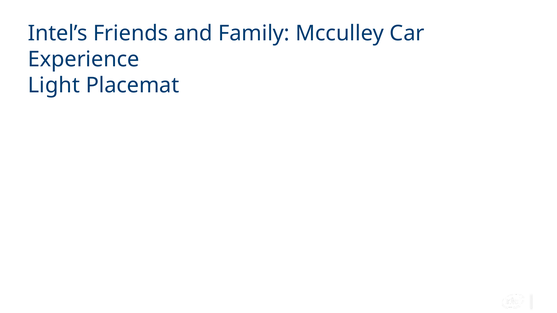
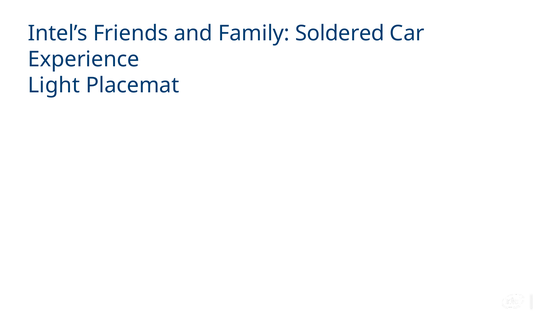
Mcculley: Mcculley -> Soldered (340, 33)
